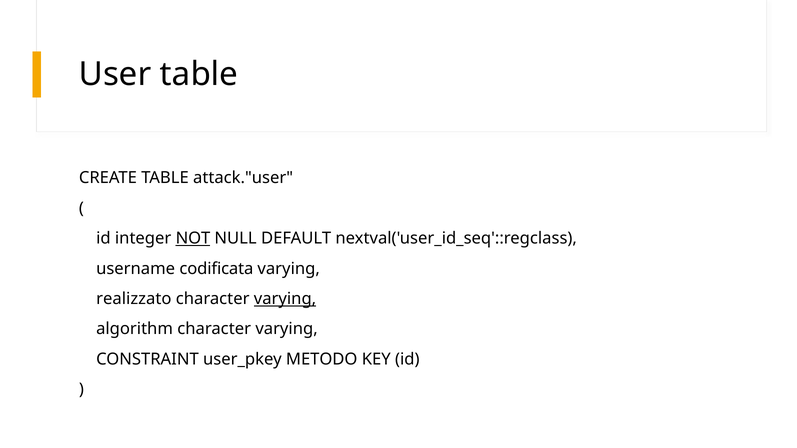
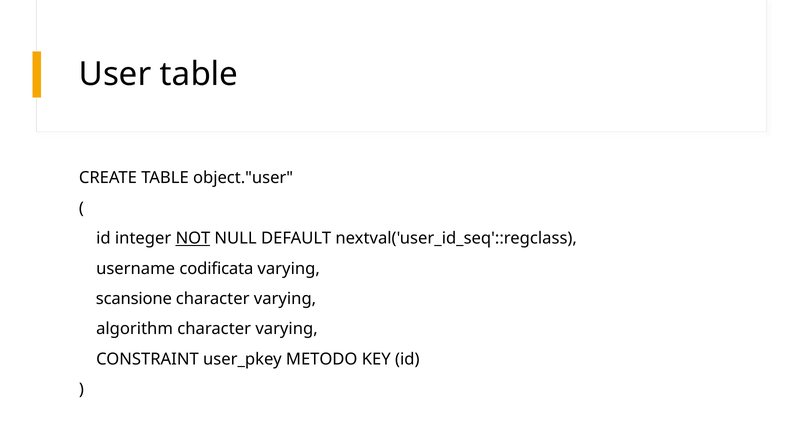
attack."user: attack."user -> object."user (243, 178)
realizzato: realizzato -> scansione (134, 299)
varying underline: present -> none (285, 299)
